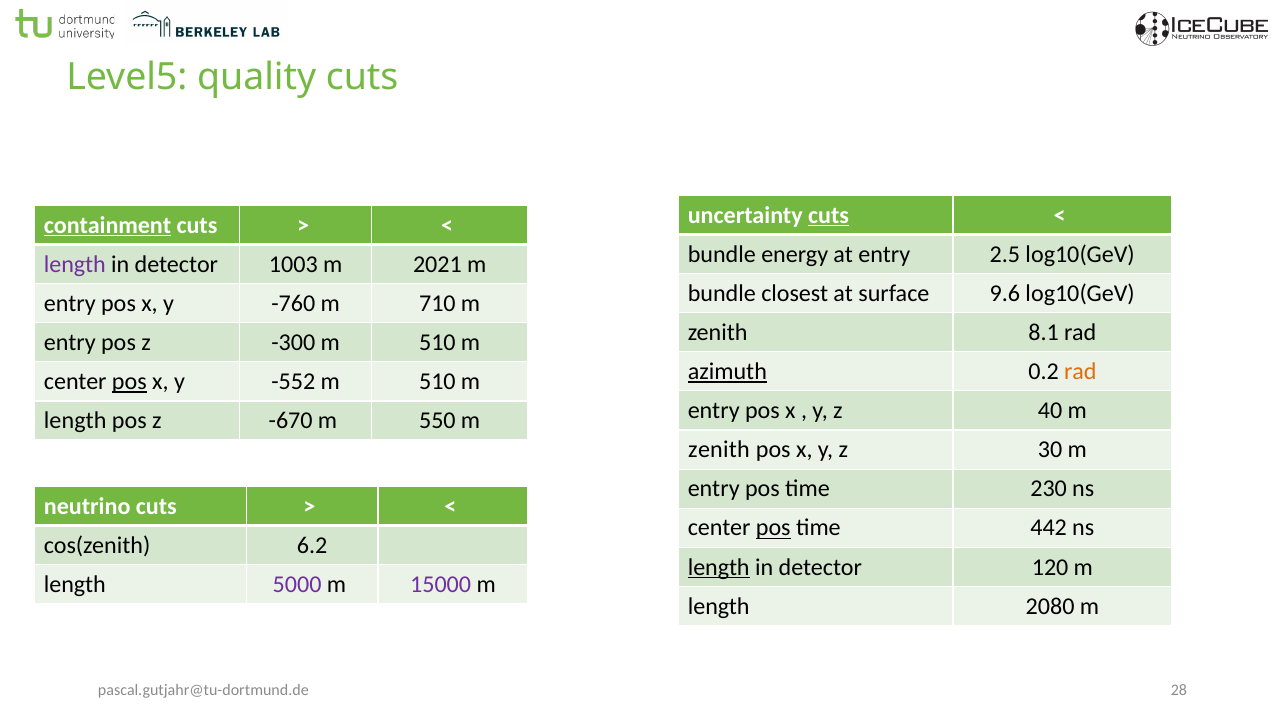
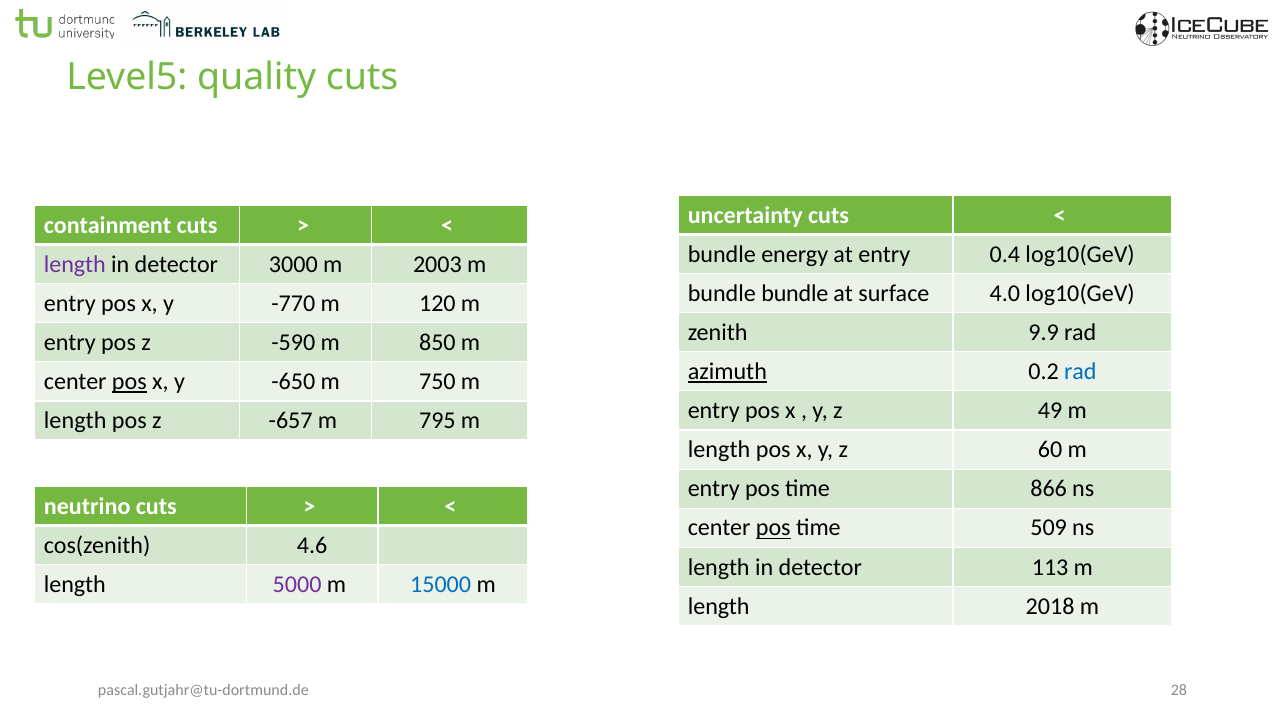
cuts underline: present -> none (829, 215)
containment underline: present -> none (108, 225)
2.5: 2.5 -> 0.4 (1005, 254)
1003: 1003 -> 3000 (293, 264)
2021: 2021 -> 2003 (437, 264)
bundle closest: closest -> bundle (795, 293)
9.6: 9.6 -> 4.0 (1005, 293)
-760: -760 -> -770 (293, 303)
710: 710 -> 120 (437, 303)
8.1: 8.1 -> 9.9 (1044, 332)
-300: -300 -> -590 (293, 342)
510: 510 -> 850 (437, 342)
rad colour: orange -> blue (1080, 372)
-552: -552 -> -650 (293, 382)
510: 510 -> 750 (437, 382)
40: 40 -> 49 (1050, 411)
-670: -670 -> -657 (291, 421)
550: 550 -> 795 (437, 421)
zenith: zenith -> length (719, 450)
30: 30 -> 60 (1050, 450)
230: 230 -> 866 (1049, 489)
442: 442 -> 509 (1049, 528)
6.2: 6.2 -> 4.6 (312, 545)
length underline: present -> none (719, 567)
120: 120 -> 113 (1050, 567)
15000 colour: purple -> blue (441, 584)
2080: 2080 -> 2018 (1050, 606)
